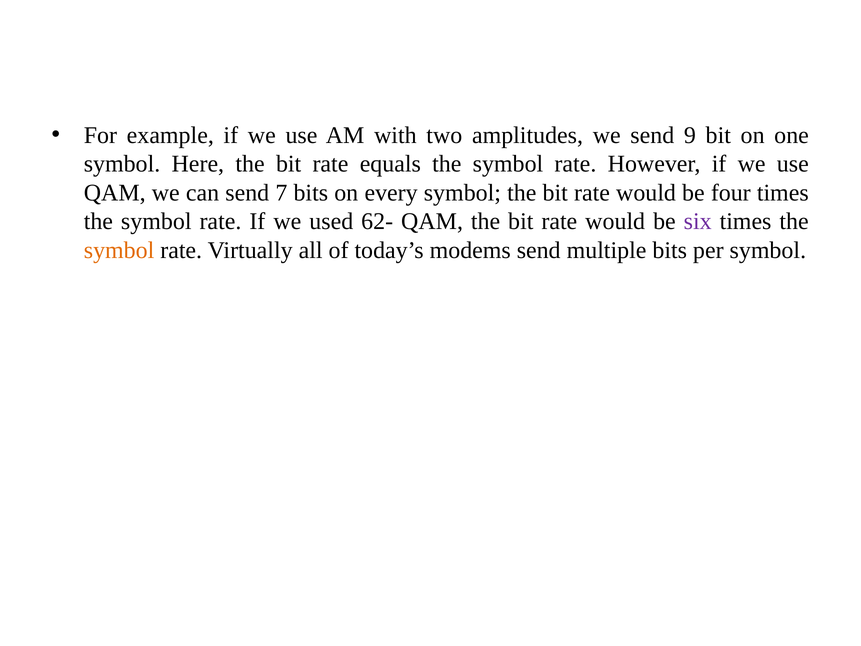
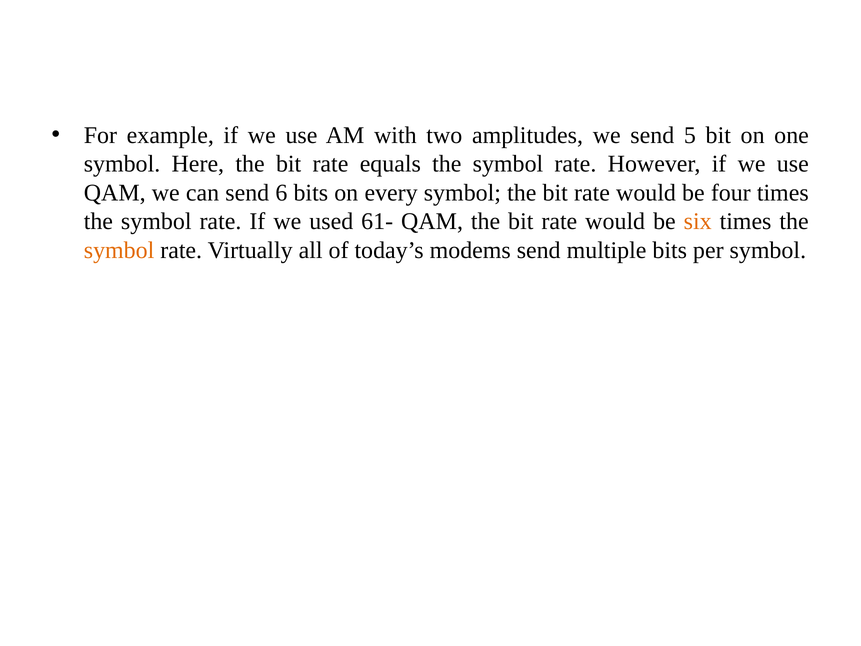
9: 9 -> 5 (690, 135)
7: 7 -> 6 (281, 193)
62-: 62- -> 61- (377, 221)
six colour: purple -> orange (698, 221)
